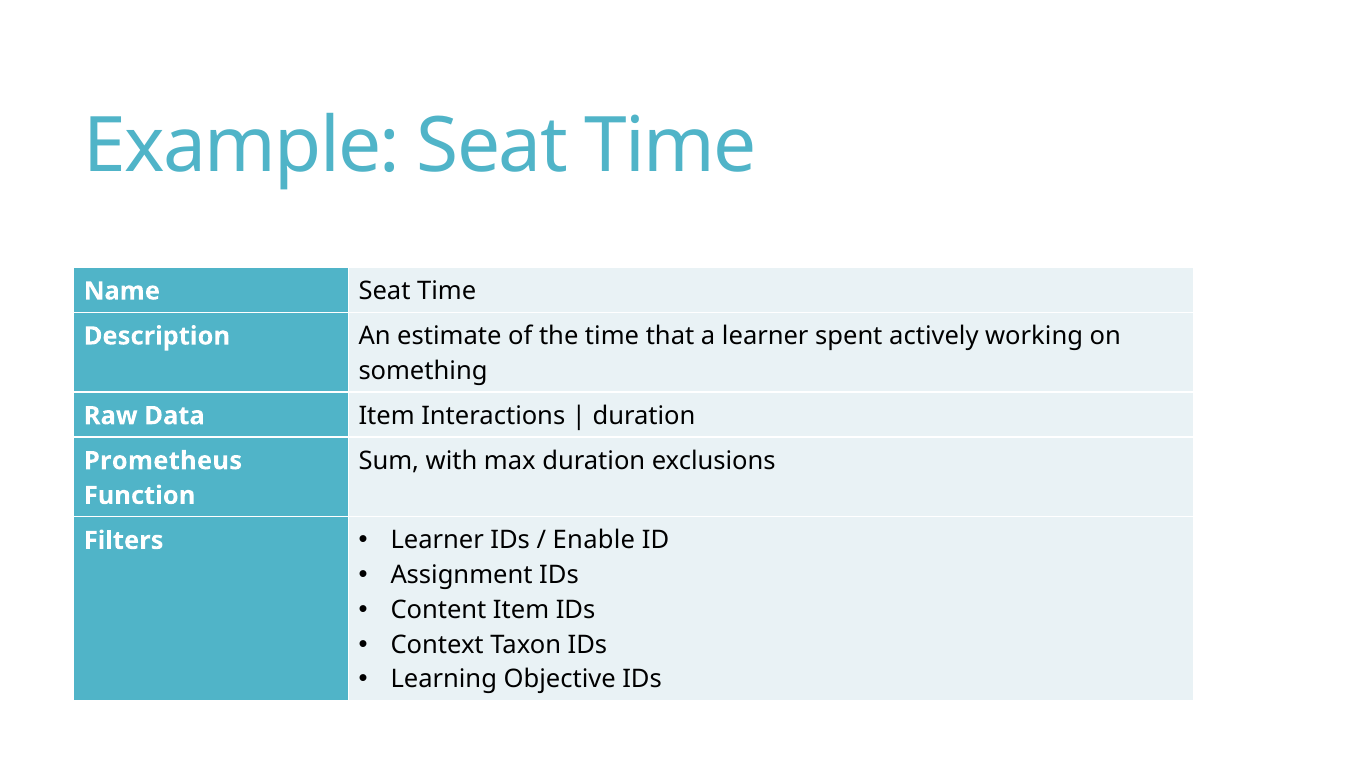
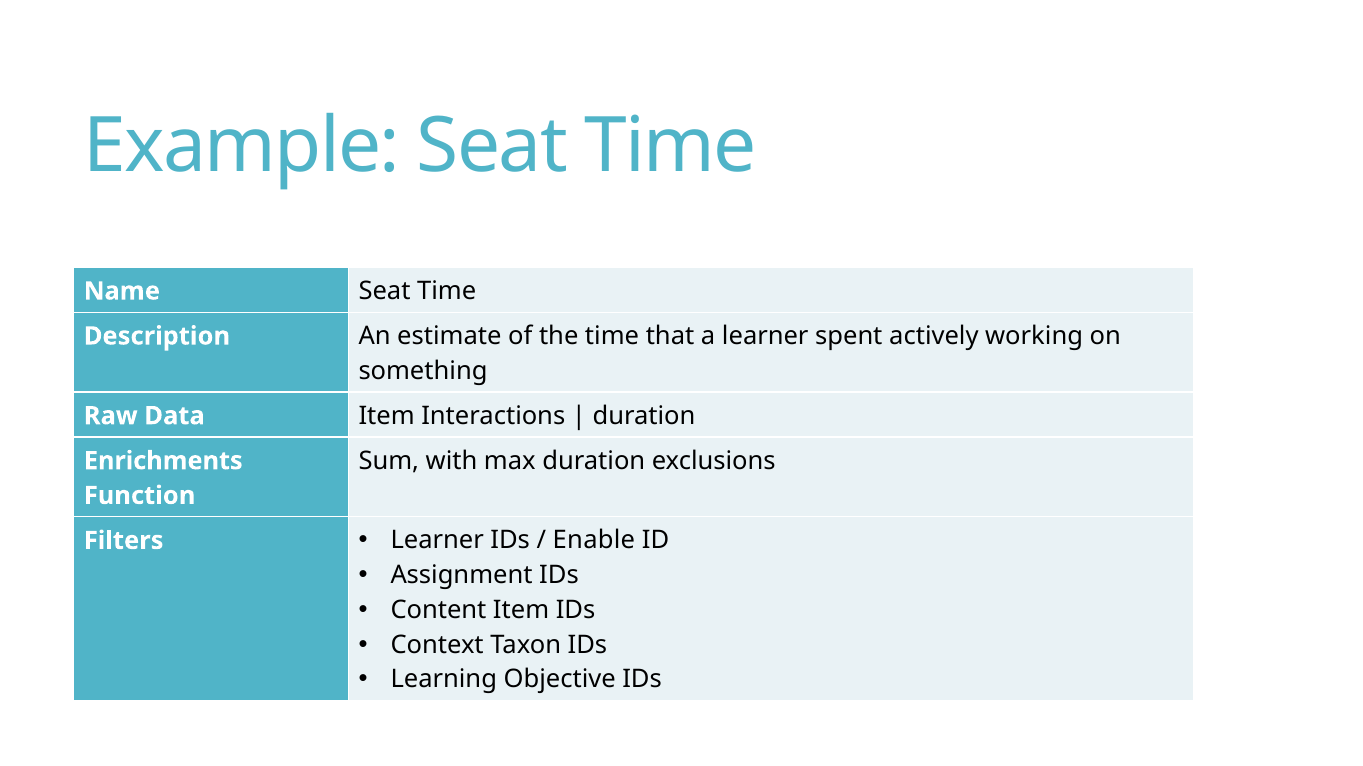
Prometheus: Prometheus -> Enrichments (163, 461)
